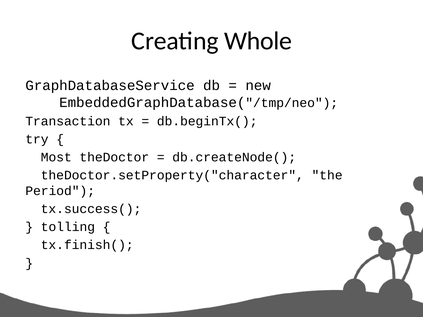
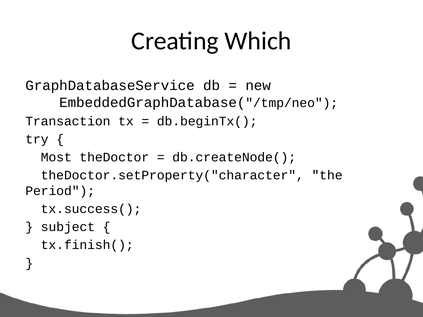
Whole: Whole -> Which (258, 41)
tolling: tolling -> subject (68, 227)
